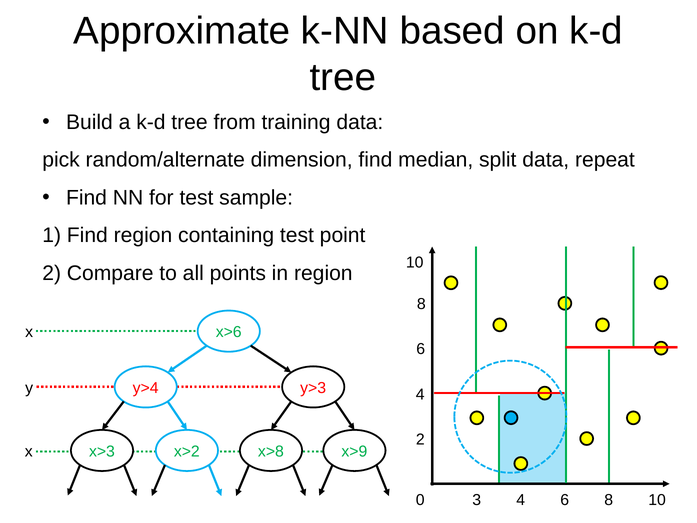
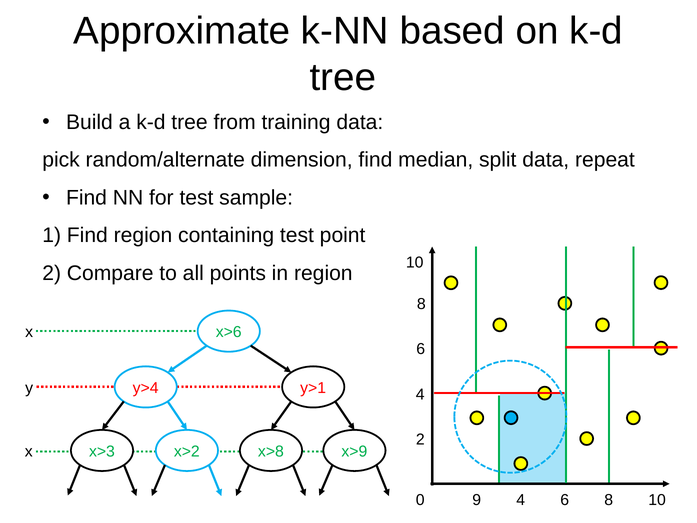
y>3: y>3 -> y>1 (313, 388)
3: 3 -> 9 (477, 500)
